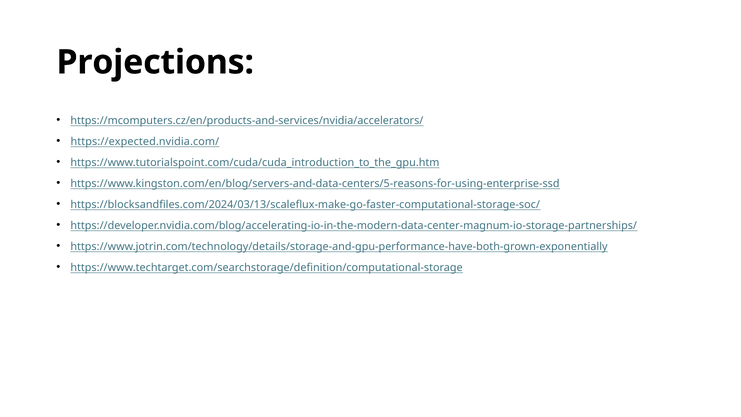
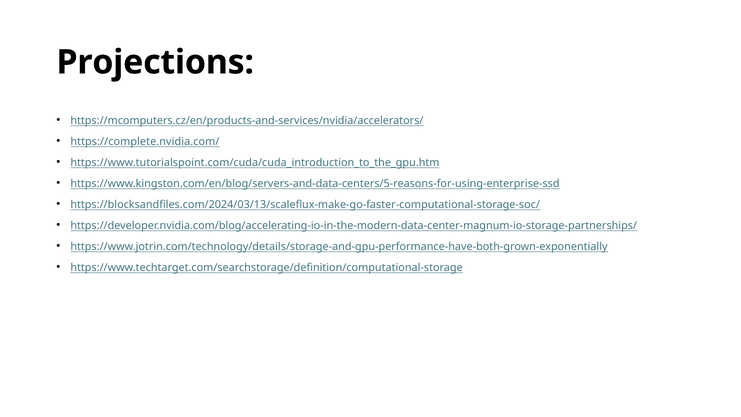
https://expected.nvidia.com/: https://expected.nvidia.com/ -> https://complete.nvidia.com/ (145, 142)
